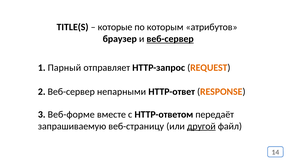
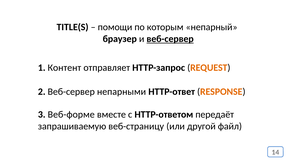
которые: которые -> помощи (115, 27)
атрибутов: атрибутов -> непарный (212, 27)
Парный: Парный -> Контент (64, 68)
другой underline: present -> none (201, 126)
